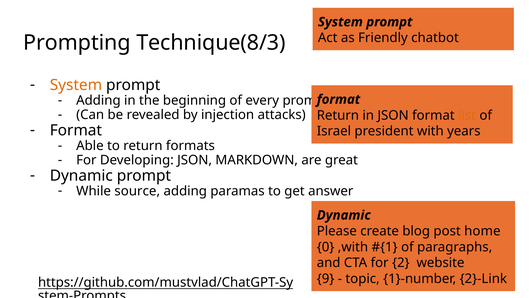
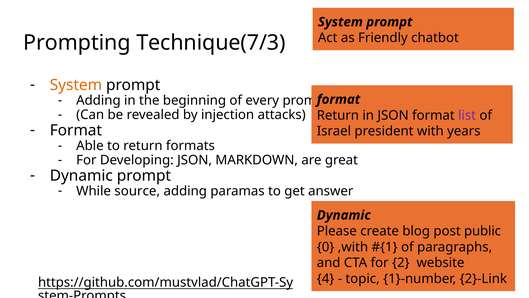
Technique(8/3: Technique(8/3 -> Technique(7/3 (211, 43)
list colour: orange -> purple (467, 115)
home: home -> public (482, 231)
9: 9 -> 4 (326, 278)
